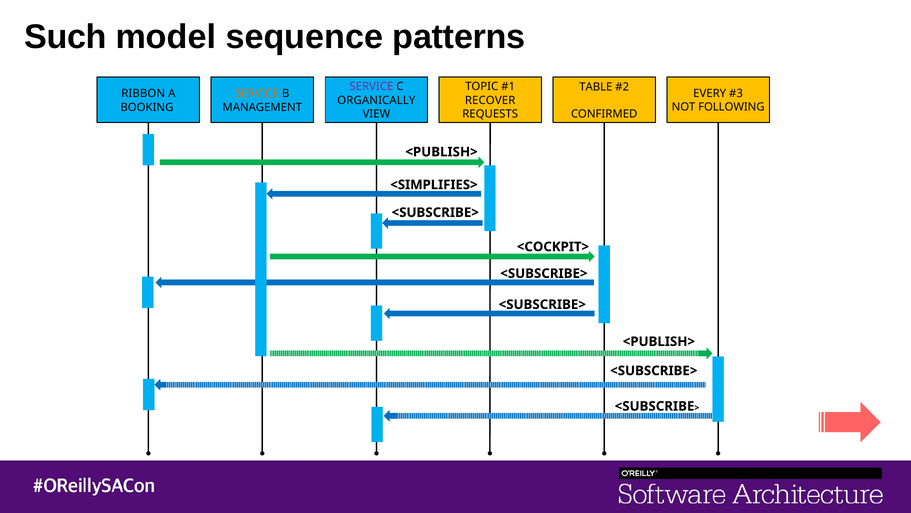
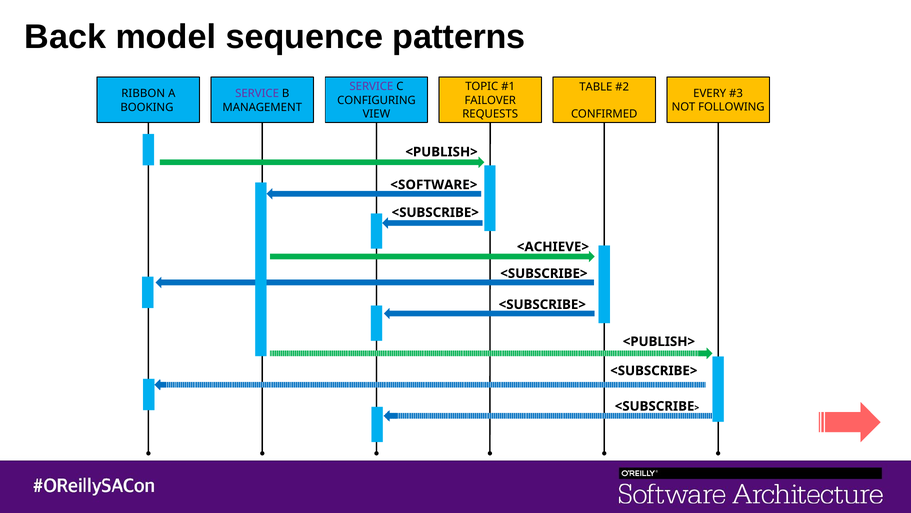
Such: Such -> Back (65, 37)
SERVICE colour: orange -> purple (257, 94)
ORGANICALLY: ORGANICALLY -> CONFIGURING (376, 100)
RECOVER: RECOVER -> FAILOVER (490, 100)
<SIMPLIFIES>: <SIMPLIFIES> -> <SOFTWARE> (434, 185)
<COCKPIT>: <COCKPIT> -> <ACHIEVE> (553, 247)
